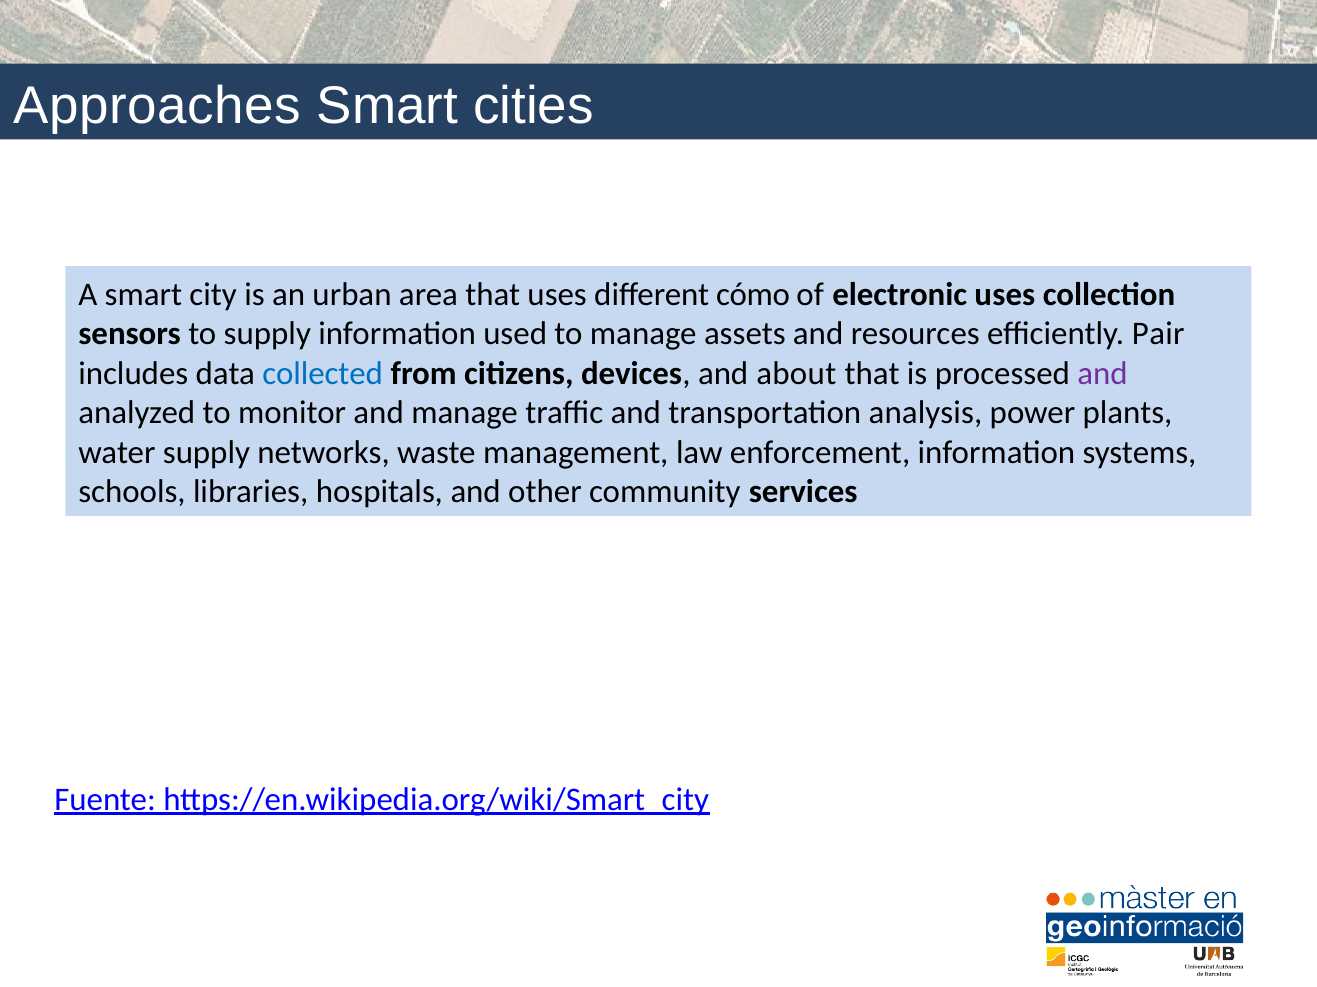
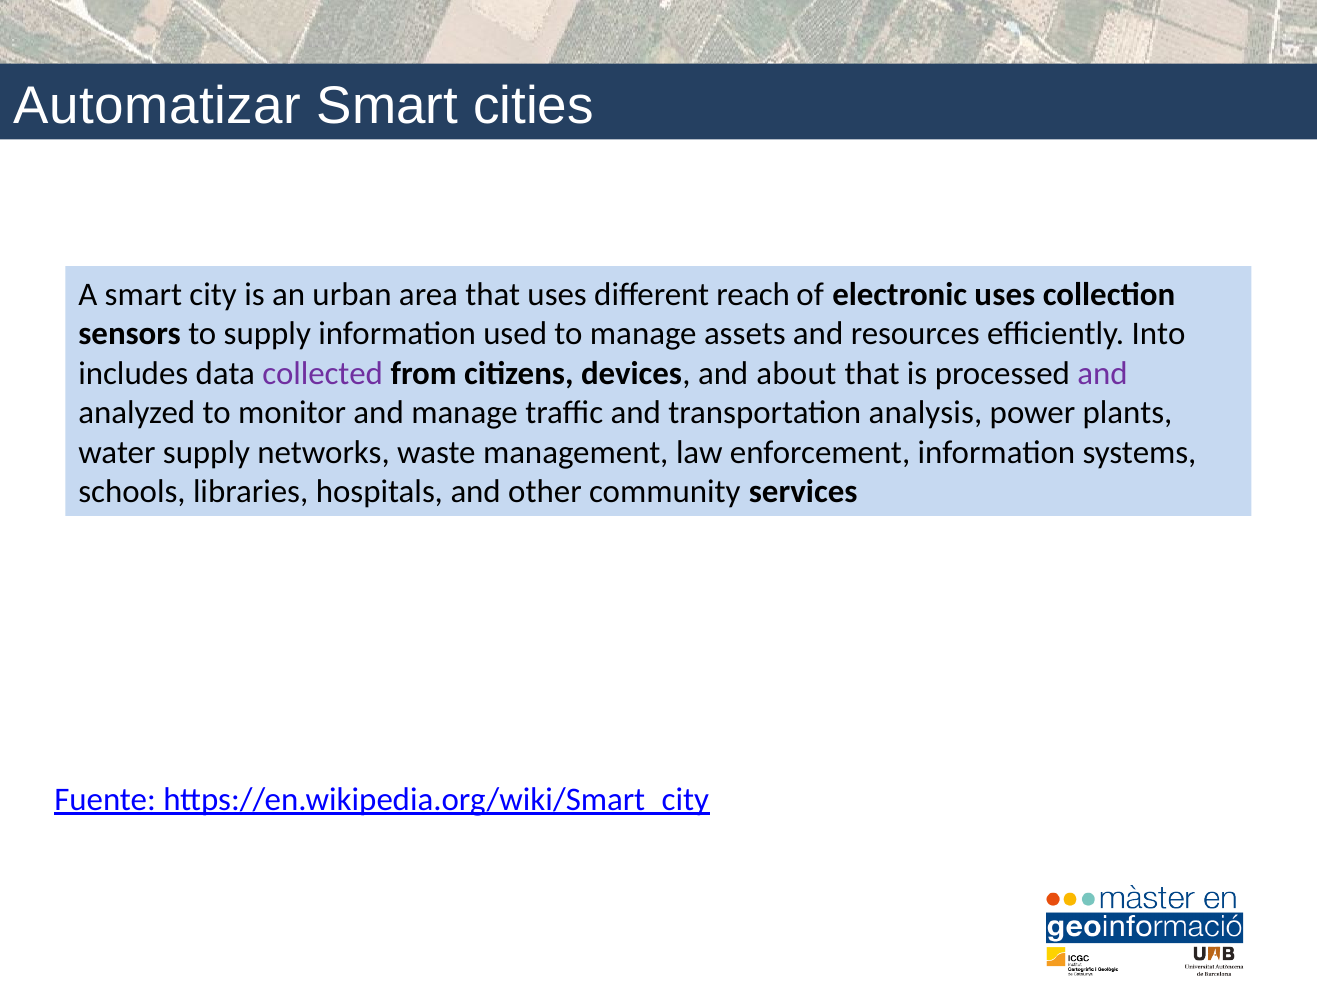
Approaches: Approaches -> Automatizar (157, 106)
cómo: cómo -> reach (753, 295)
Pair: Pair -> Into (1159, 334)
collected colour: blue -> purple (323, 374)
